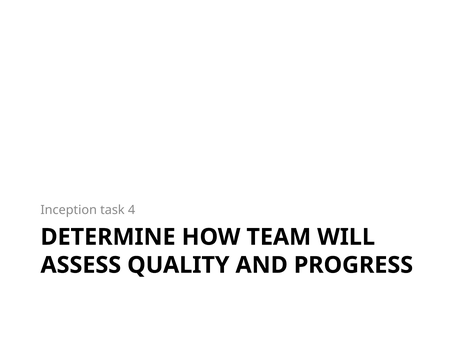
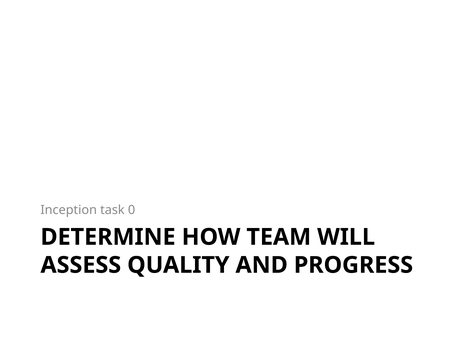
4: 4 -> 0 (132, 210)
